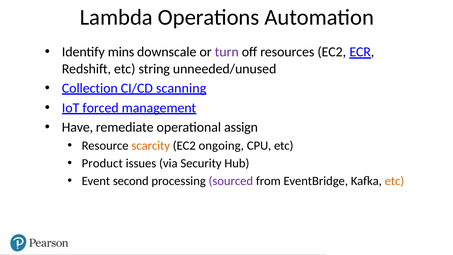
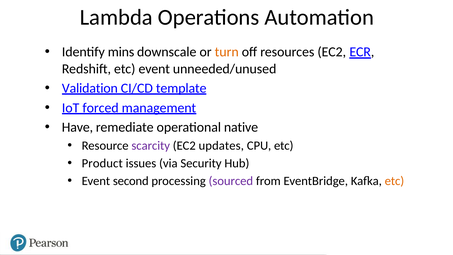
turn colour: purple -> orange (227, 52)
etc string: string -> event (154, 69)
Collection: Collection -> Validation (90, 88)
scanning: scanning -> template (181, 88)
assign: assign -> native (241, 127)
scarcity colour: orange -> purple (151, 146)
ongoing: ongoing -> updates (221, 146)
